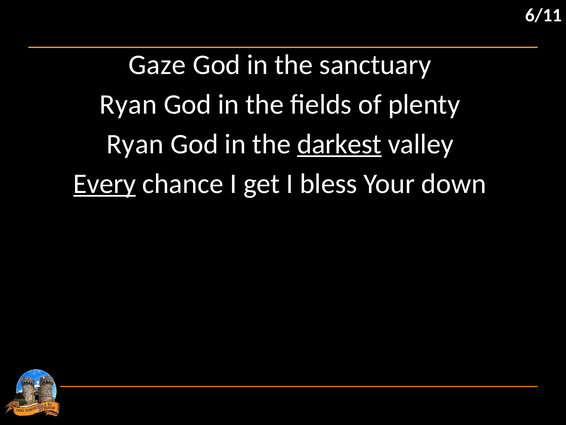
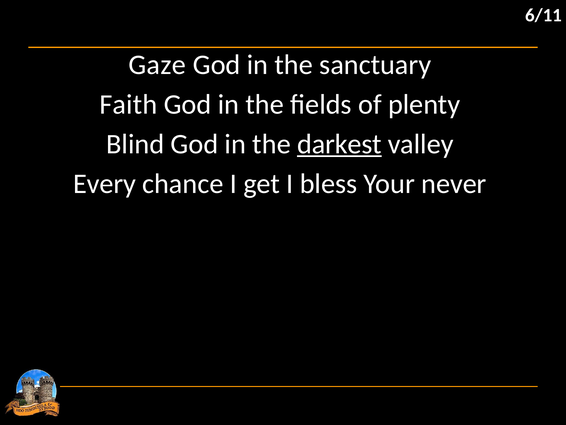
Ryan: Ryan -> Faith (128, 104)
Ryan: Ryan -> Blind (135, 144)
Every underline: present -> none (105, 184)
down: down -> never (454, 184)
